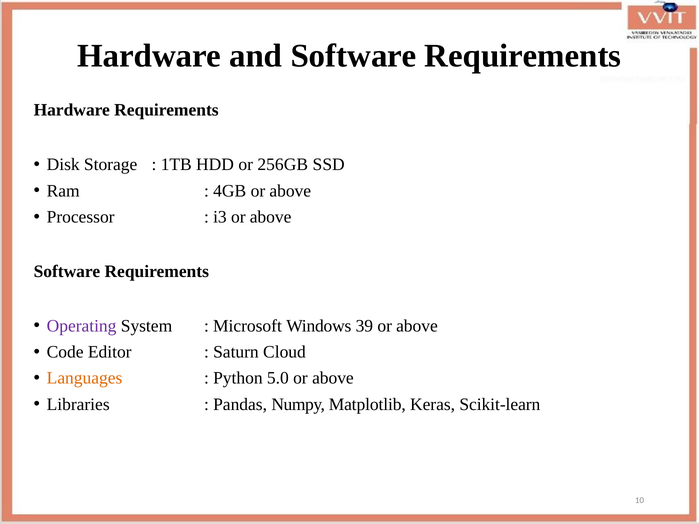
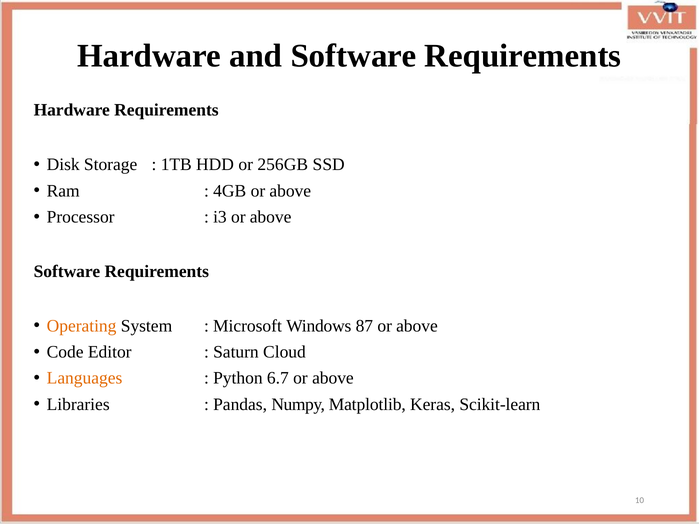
Operating colour: purple -> orange (82, 326)
39: 39 -> 87 (364, 326)
5.0: 5.0 -> 6.7 (278, 378)
